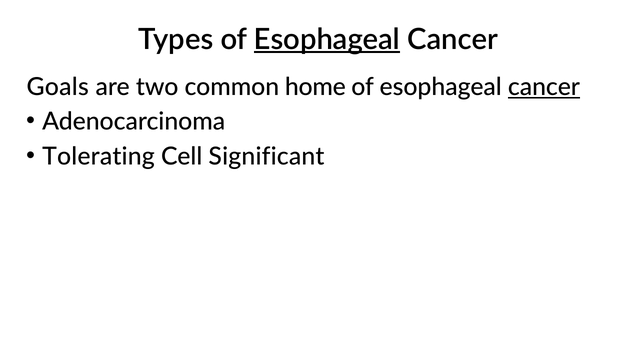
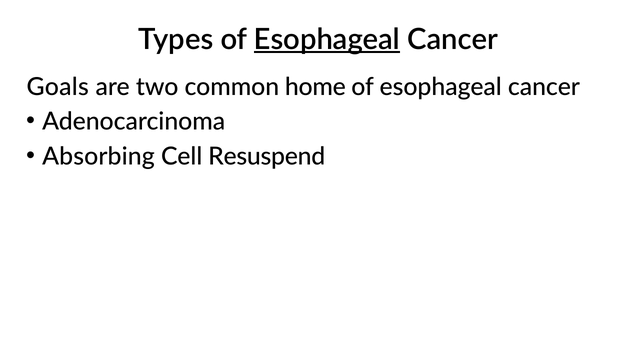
cancer underline: present -> none (544, 87)
Tolerating: Tolerating -> Absorbing (98, 156)
Significant: Significant -> Resuspend (267, 156)
